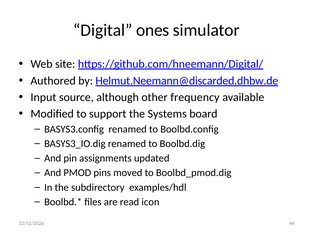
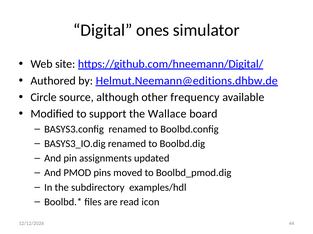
Helmut.Neemann@discarded.dhbw.de: Helmut.Neemann@discarded.dhbw.de -> Helmut.Neemann@editions.dhbw.de (187, 81)
Input: Input -> Circle (44, 98)
Systems: Systems -> Wallace (167, 114)
